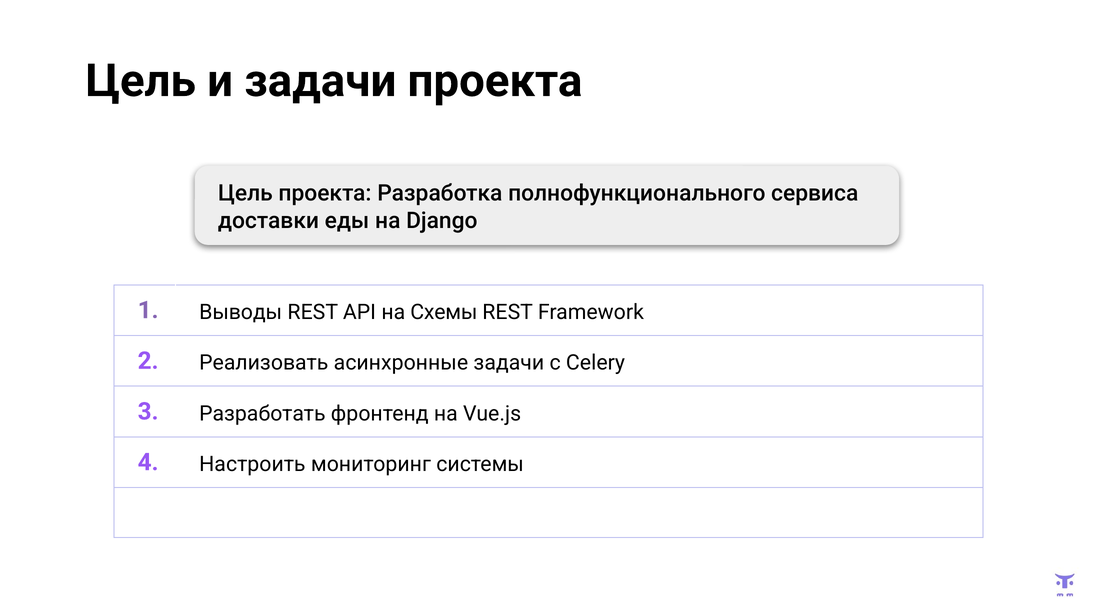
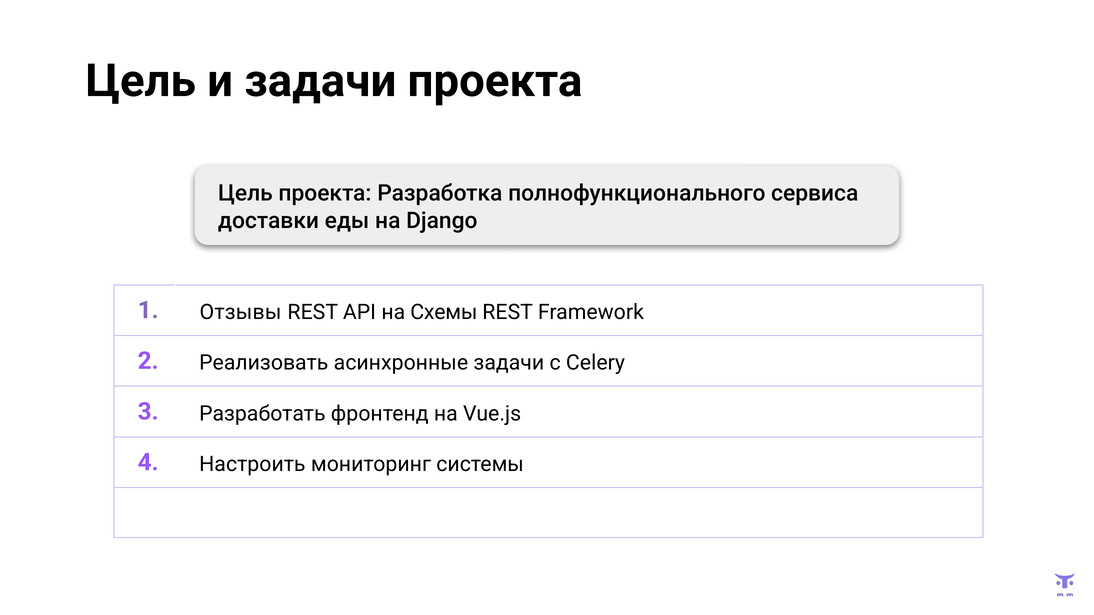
Выводы: Выводы -> Отзывы (241, 312)
